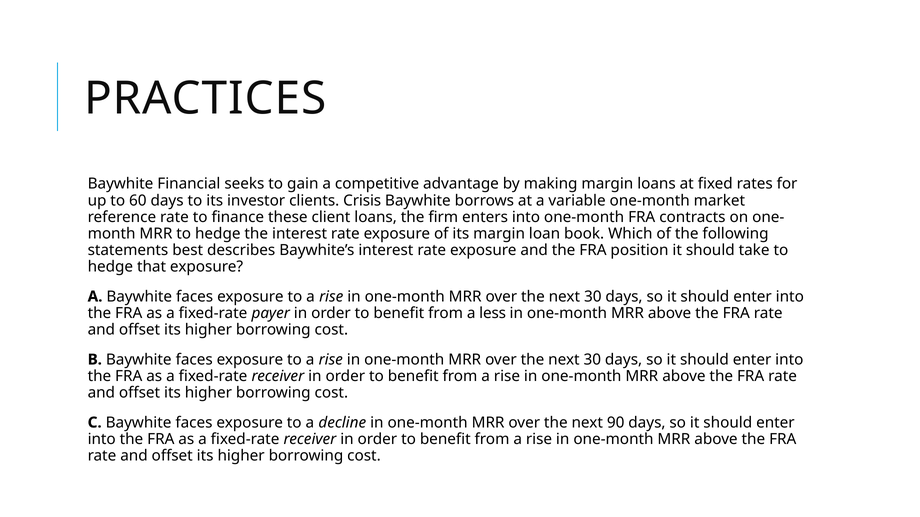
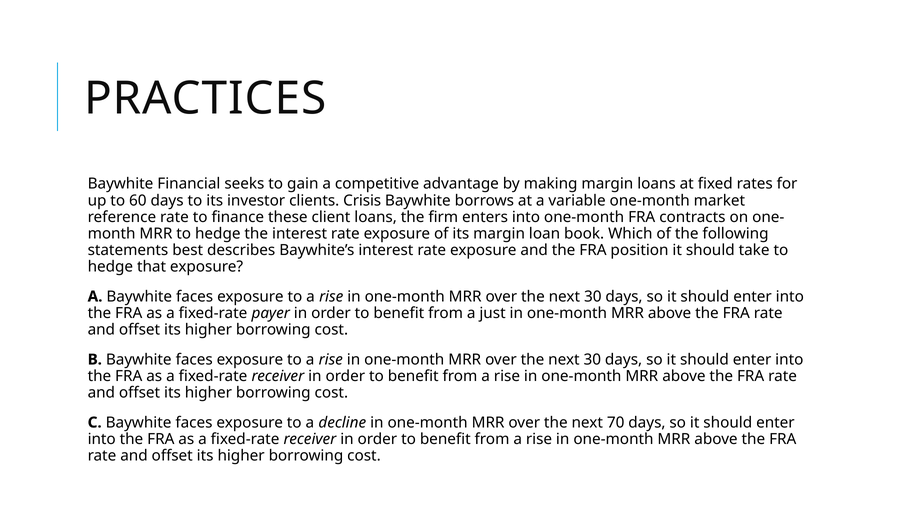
less: less -> just (493, 313)
90: 90 -> 70 (616, 423)
